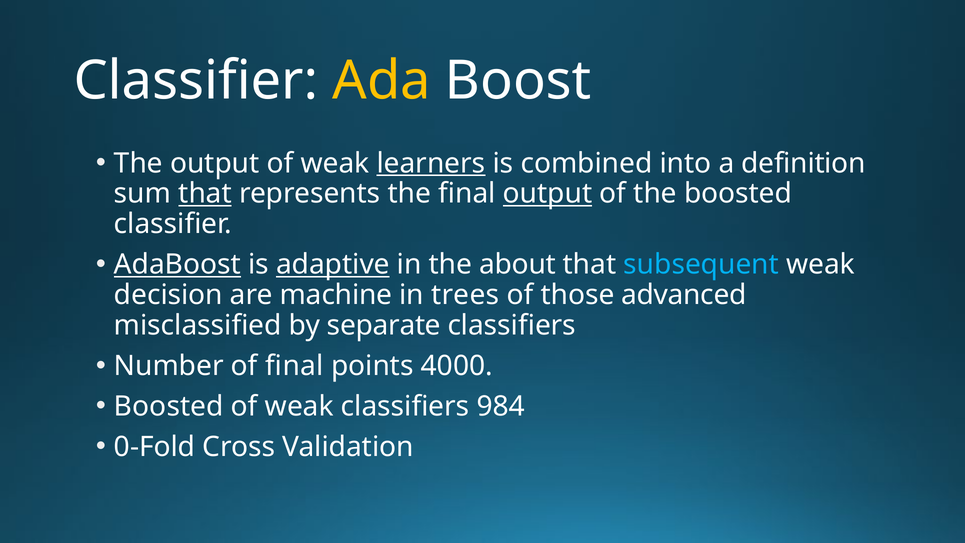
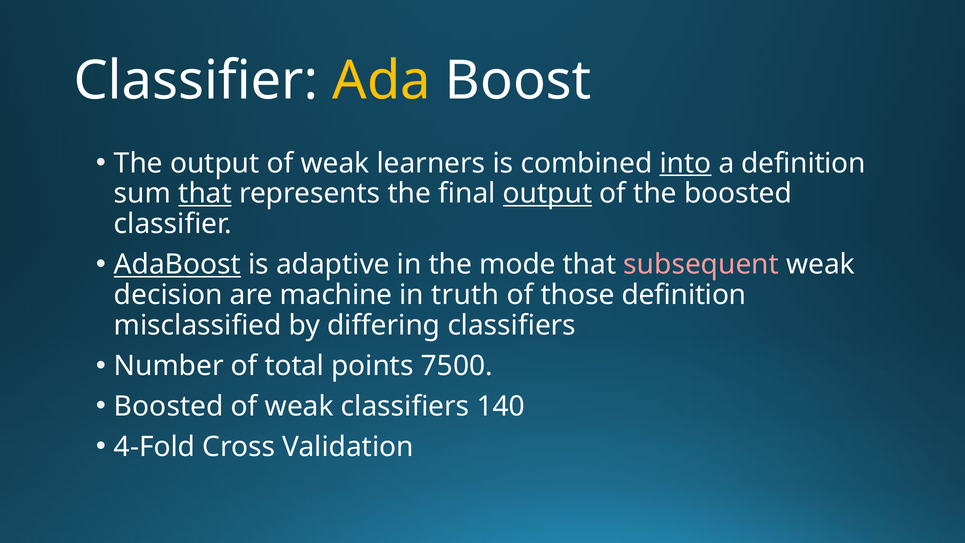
learners underline: present -> none (431, 163)
into underline: none -> present (686, 163)
adaptive underline: present -> none (333, 264)
about: about -> mode (518, 264)
subsequent colour: light blue -> pink (701, 264)
trees: trees -> truth (465, 295)
those advanced: advanced -> definition (684, 295)
separate: separate -> differing (384, 325)
of final: final -> total (295, 366)
4000: 4000 -> 7500 (457, 366)
984: 984 -> 140 (501, 406)
0-Fold: 0-Fold -> 4-Fold (155, 447)
